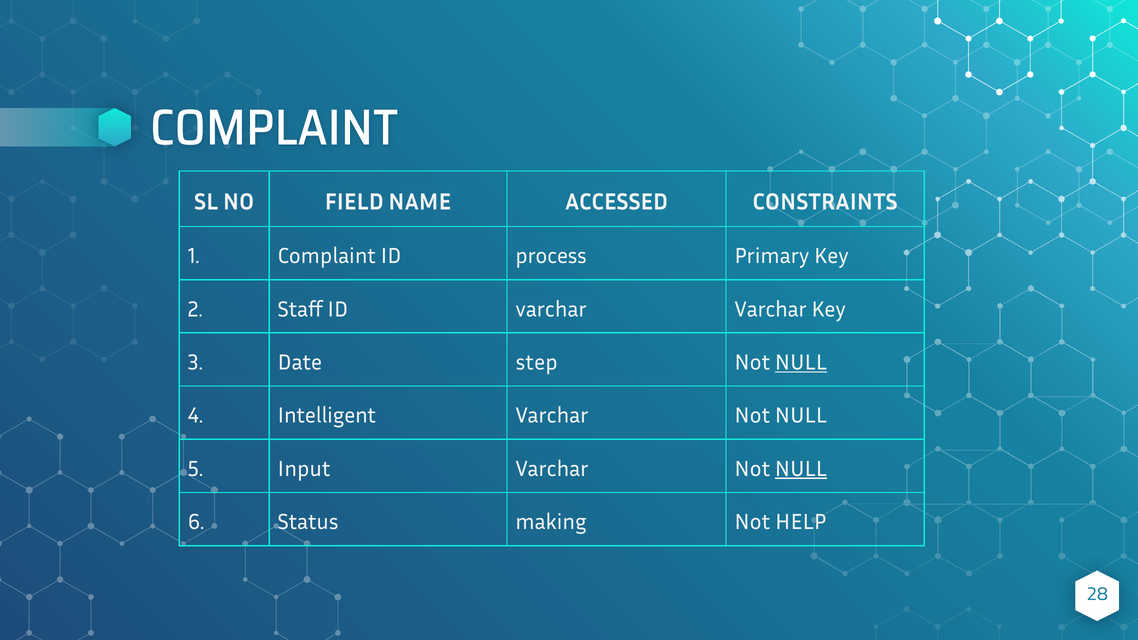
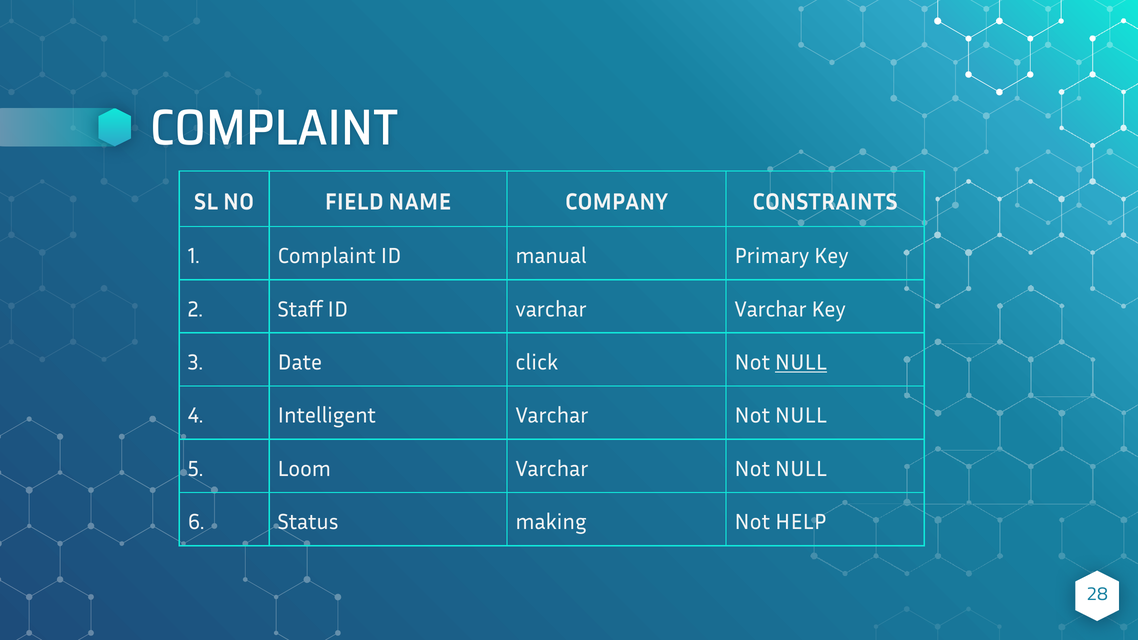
ACCESSED: ACCESSED -> COMPANY (617, 202)
process: process -> manual (551, 256)
step: step -> click (537, 363)
Input: Input -> Loom (304, 469)
NULL underline: present -> none (801, 469)
